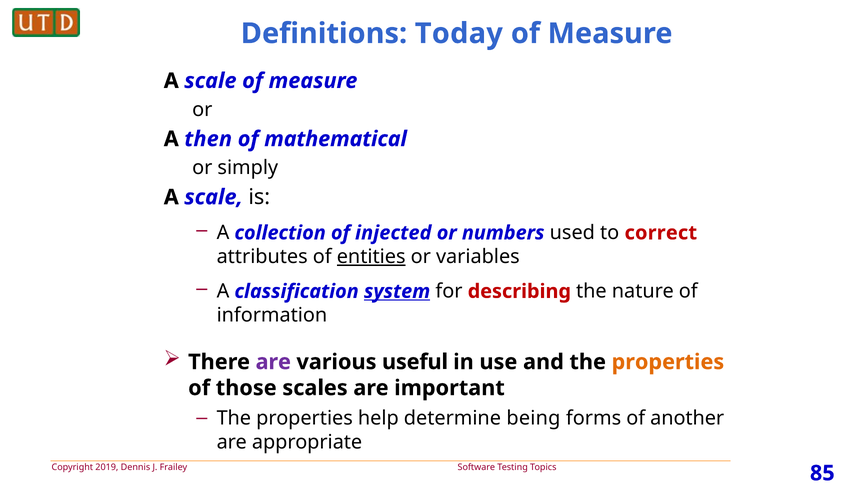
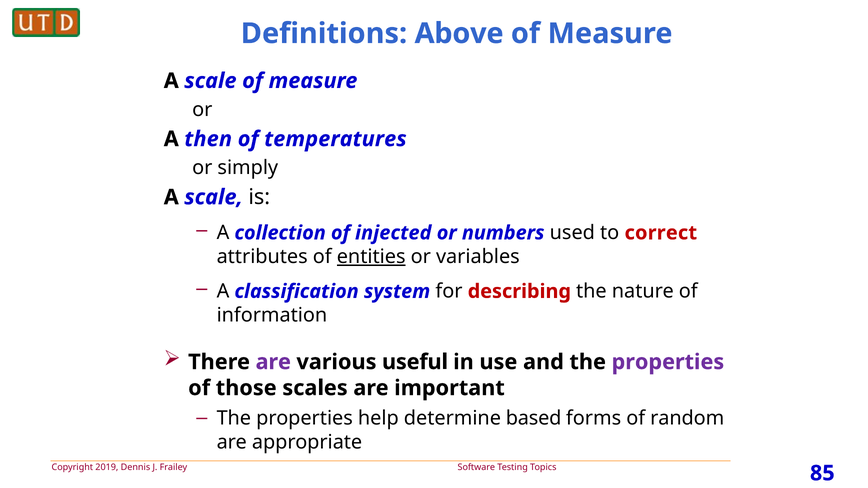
Today: Today -> Above (459, 34)
mathematical: mathematical -> temperatures (335, 139)
system underline: present -> none (397, 292)
properties colour: orange -> purple (668, 362)
being: being -> based (534, 418)
another: another -> random (687, 418)
